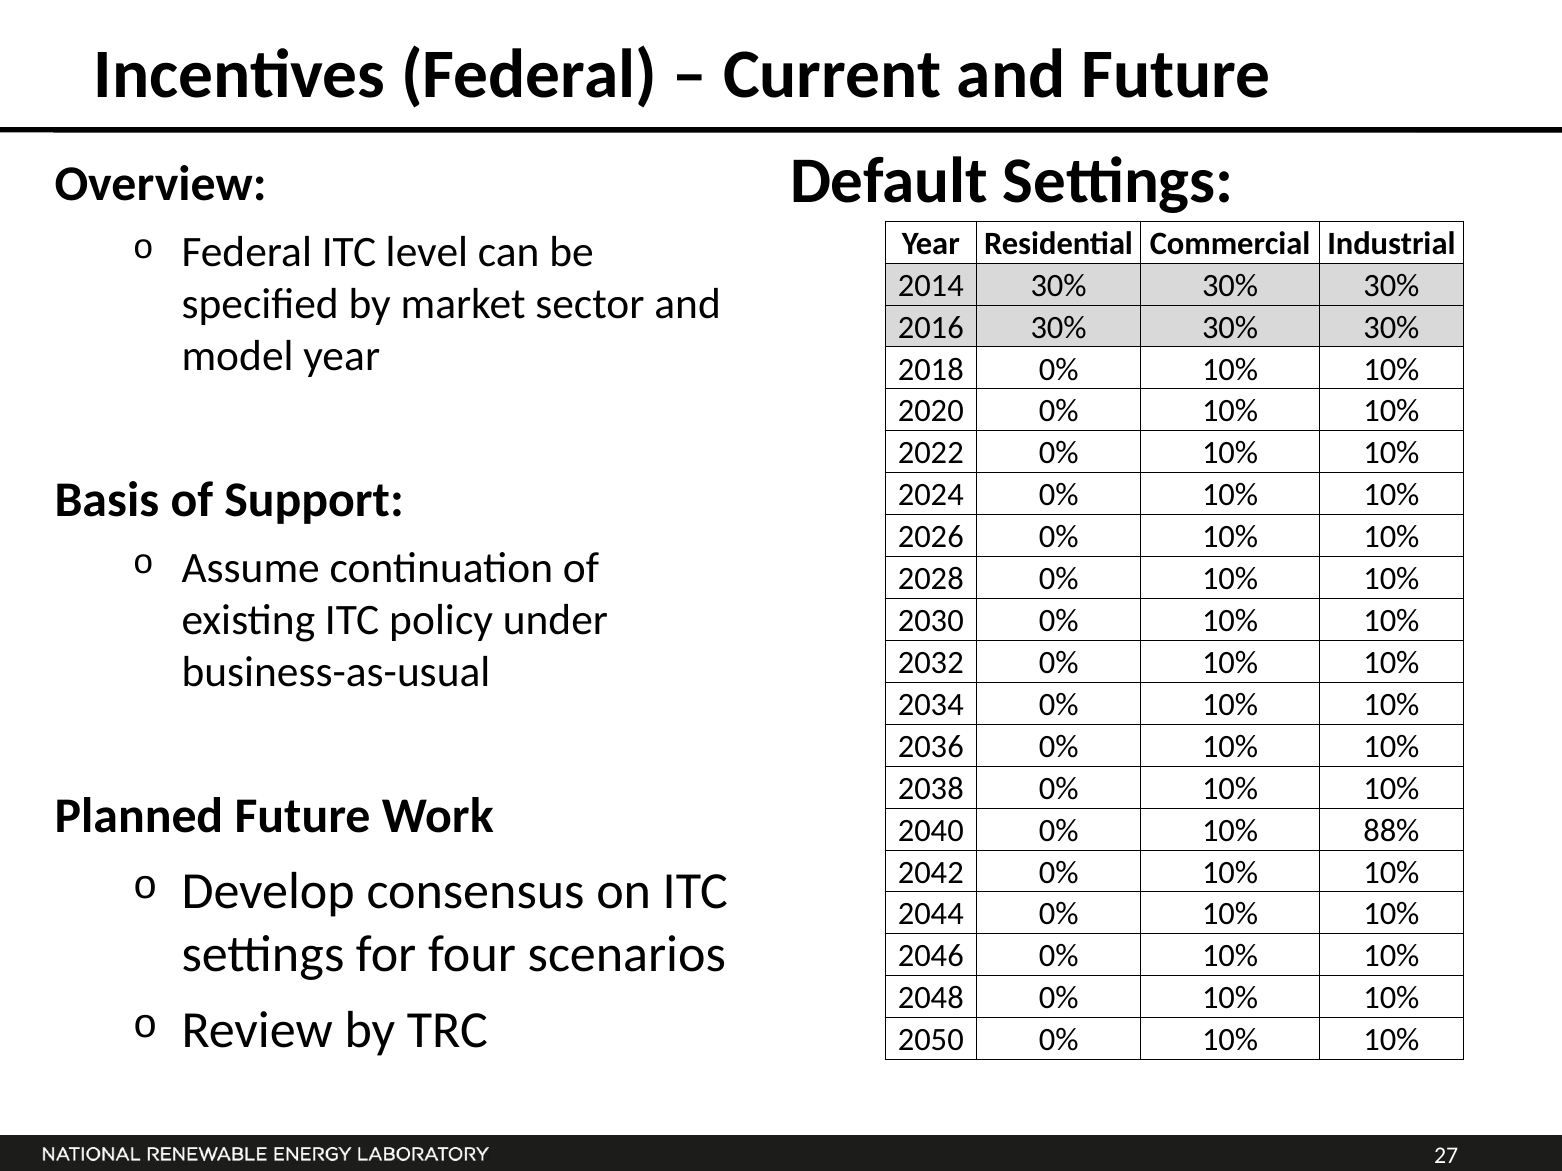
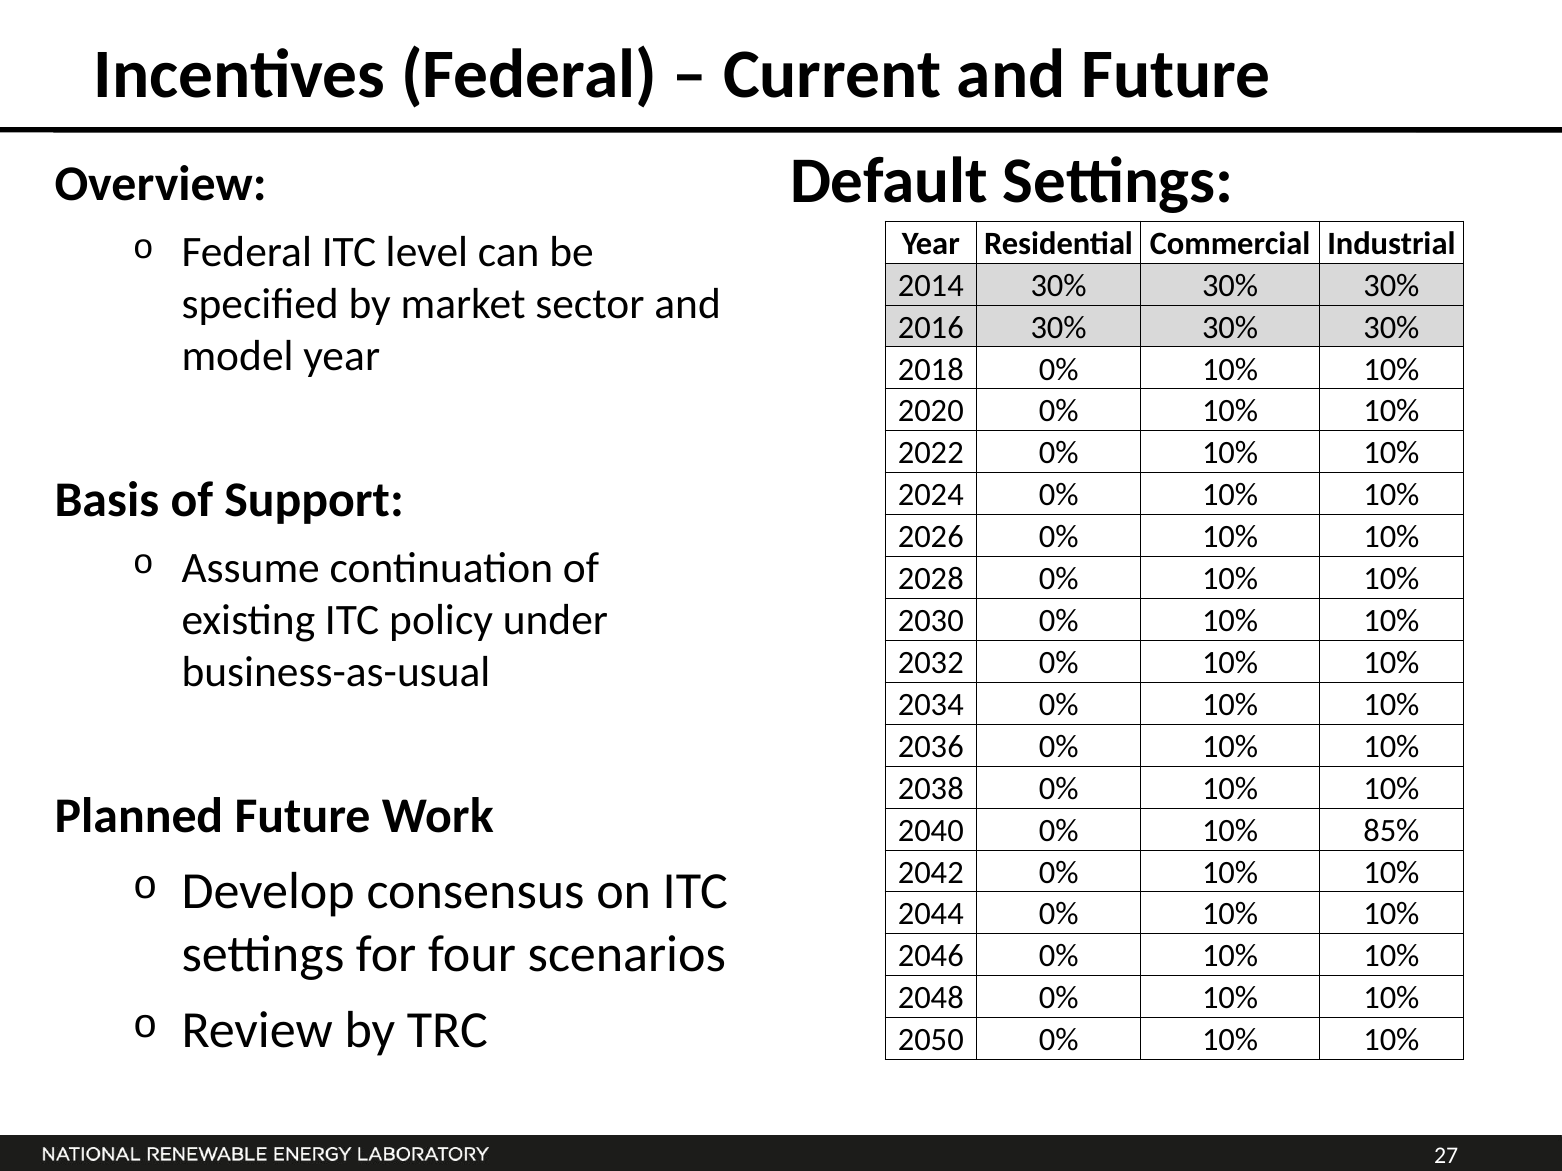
88%: 88% -> 85% (1391, 831)
